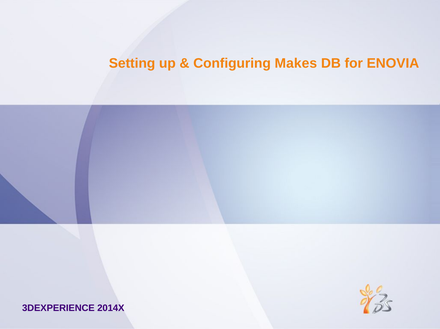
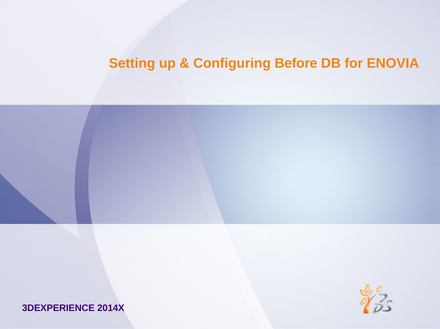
Makes: Makes -> Before (296, 63)
